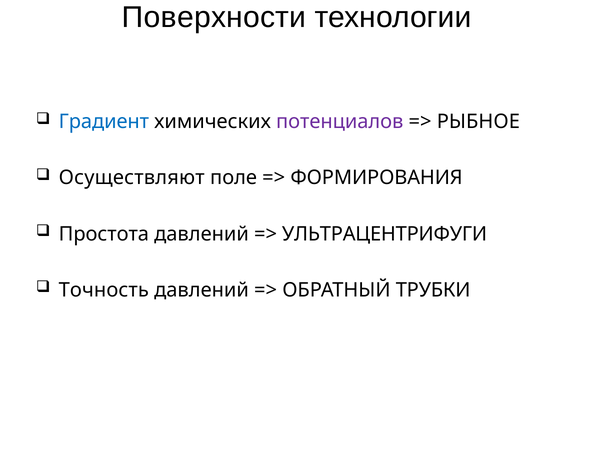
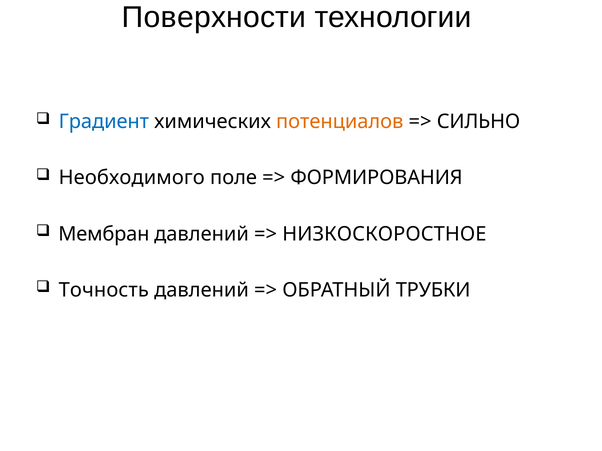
потенциалов colour: purple -> orange (340, 122)
РЫБНОЕ: РЫБНОЕ -> СИЛЬНО (478, 122)
Осуществляют: Осуществляют -> Необходимого (132, 178)
Простота: Простота -> Мембран (104, 234)
УЛЬТРАЦЕНТРИФУГИ: УЛЬТРАЦЕНТРИФУГИ -> НИЗКОСКОРОСТНОЕ (384, 234)
